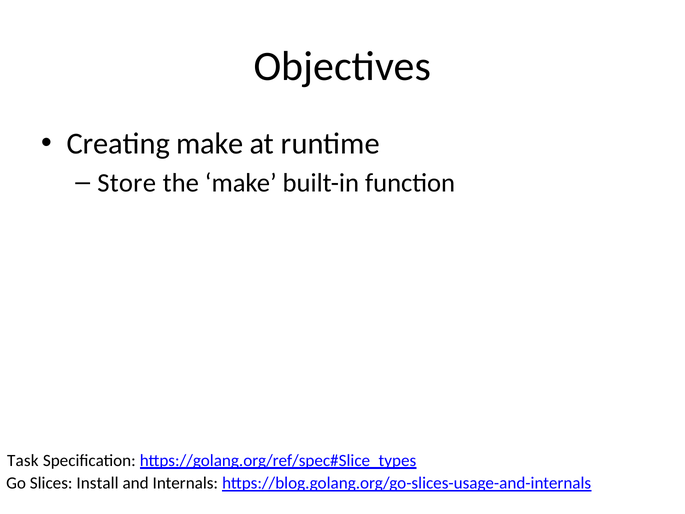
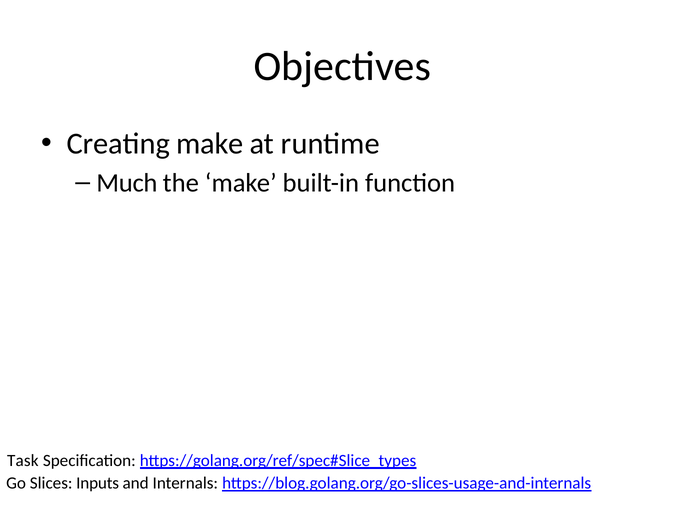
Store: Store -> Much (127, 183)
Install: Install -> Inputs (98, 483)
